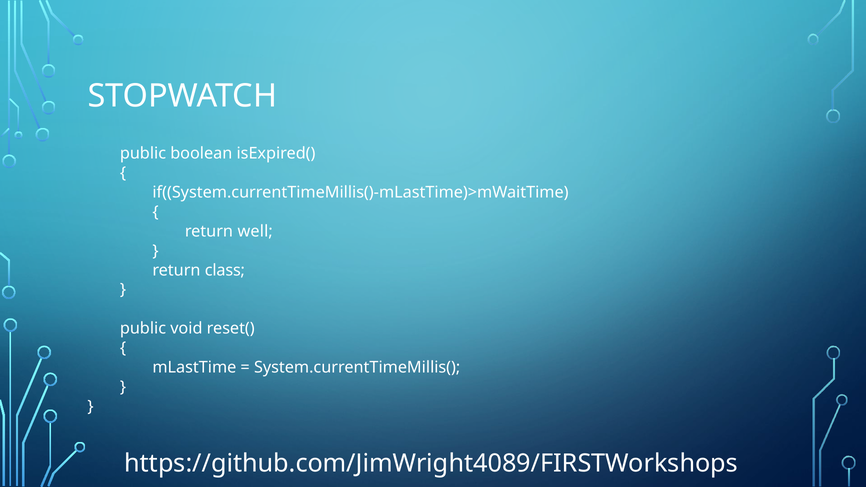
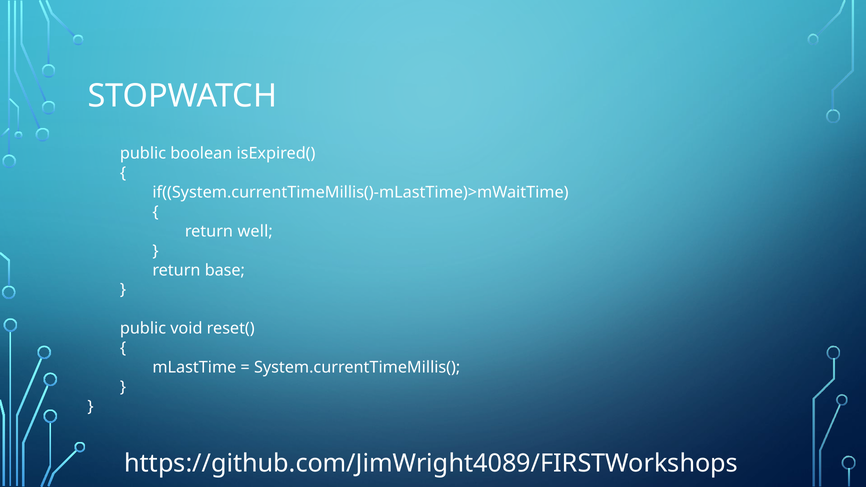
class: class -> base (225, 270)
